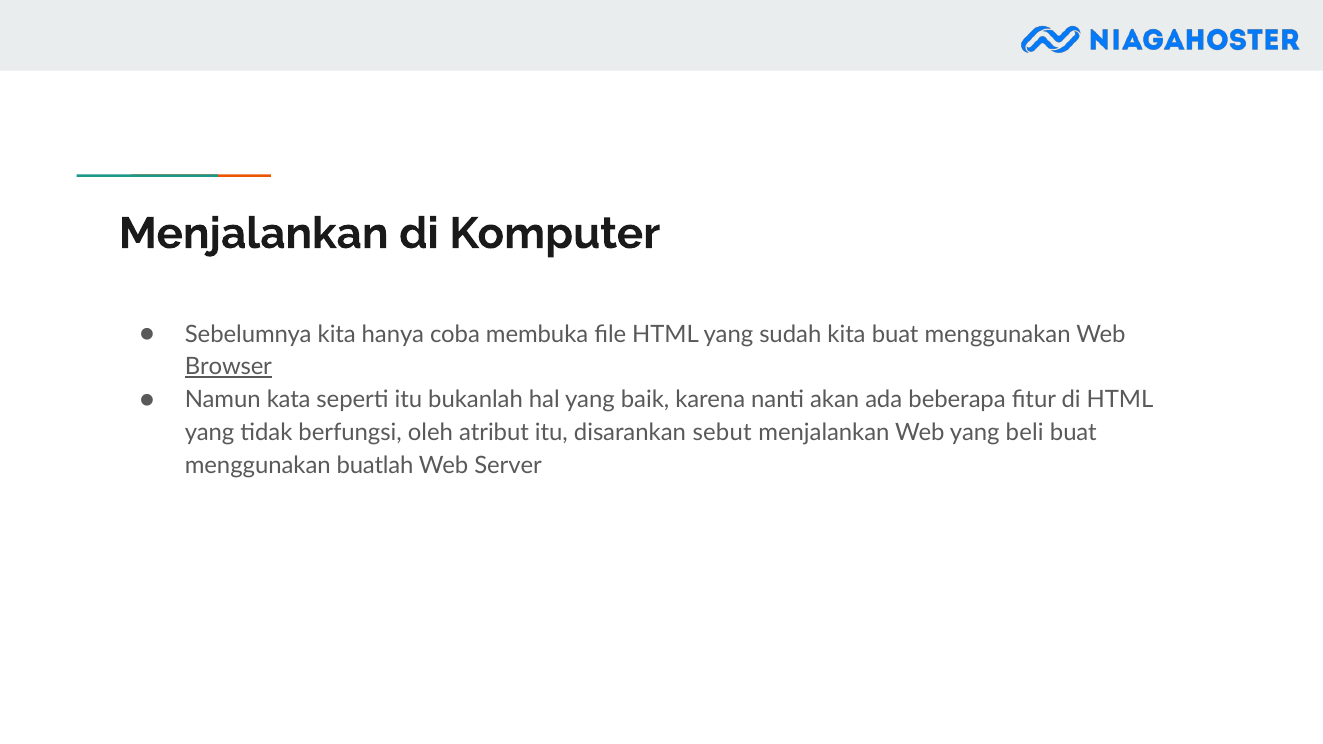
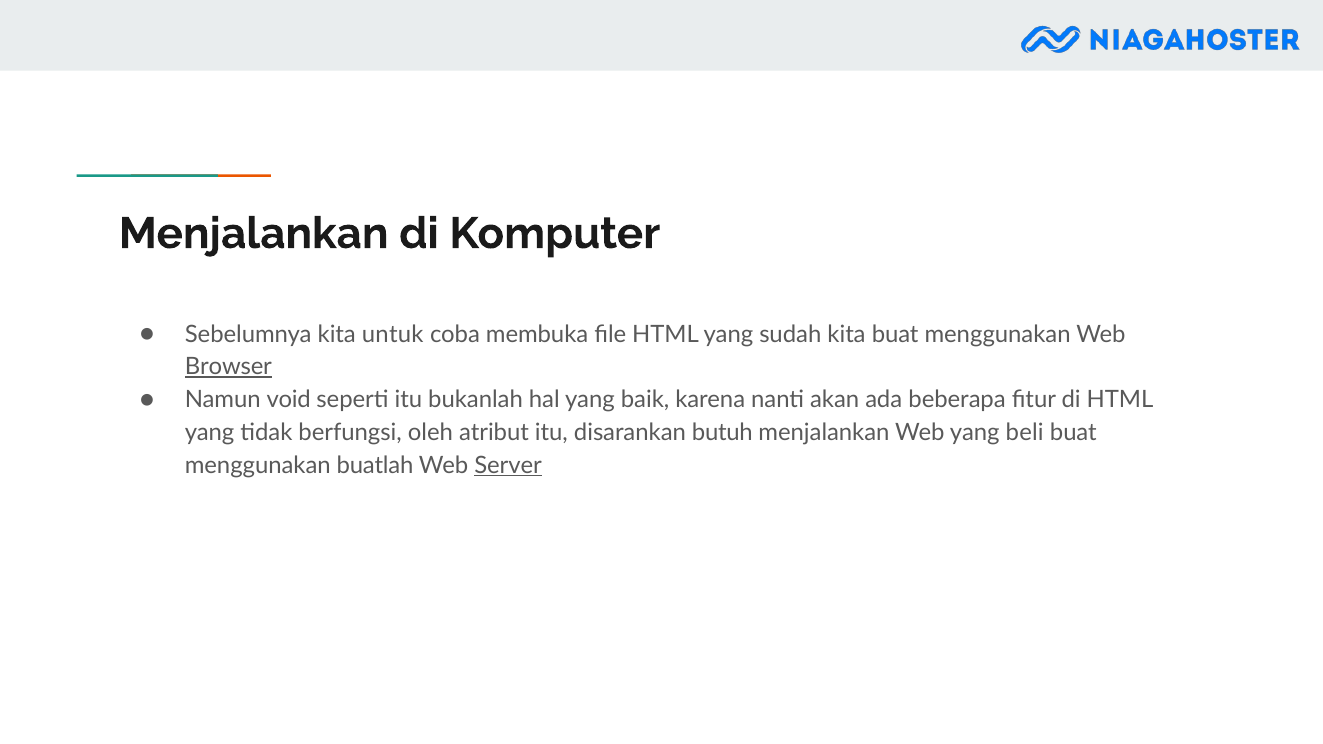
hanya: hanya -> untuk (393, 334)
kata: kata -> void (289, 400)
sebut: sebut -> butuh (722, 433)
Server underline: none -> present (508, 465)
